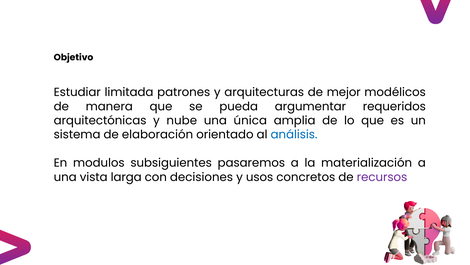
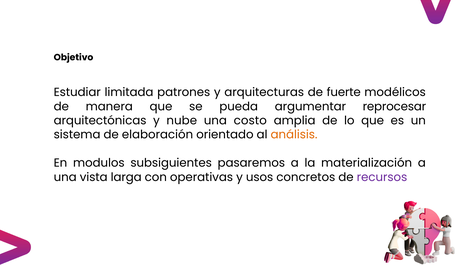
mejor: mejor -> fuerte (344, 92)
requeridos: requeridos -> reprocesar (394, 106)
única: única -> costo (250, 120)
análisis colour: blue -> orange (294, 134)
decisiones: decisiones -> operativas (202, 177)
